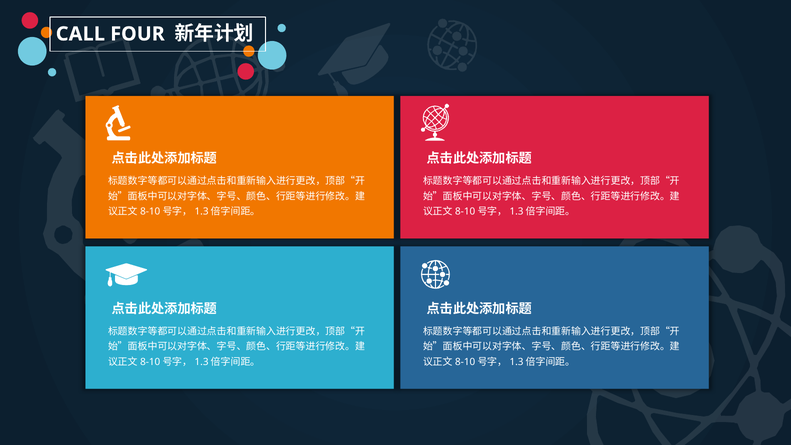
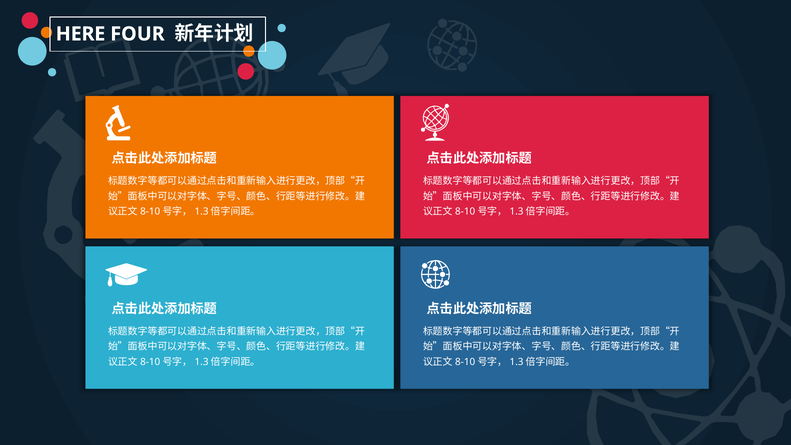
CALL: CALL -> HERE (81, 34)
